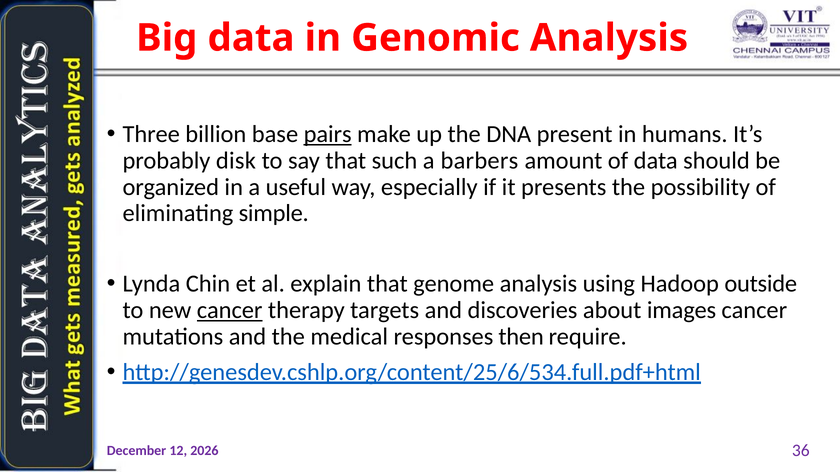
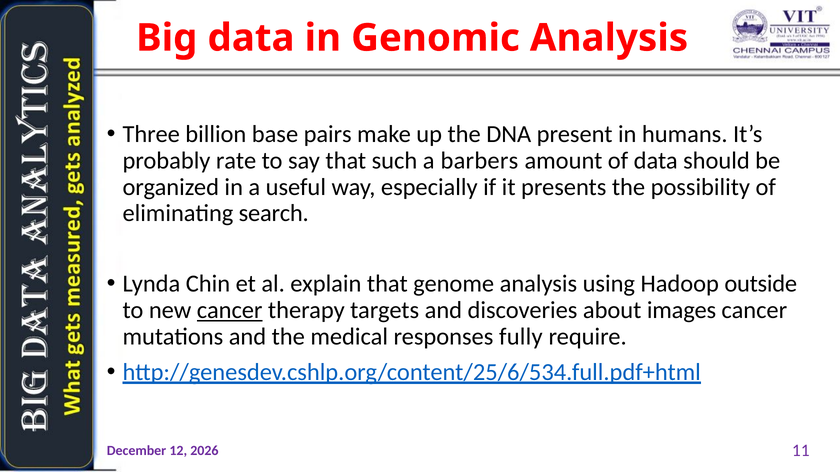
pairs underline: present -> none (328, 134)
disk: disk -> rate (236, 161)
simple: simple -> search (274, 214)
then: then -> fully (521, 337)
36: 36 -> 11 (801, 451)
